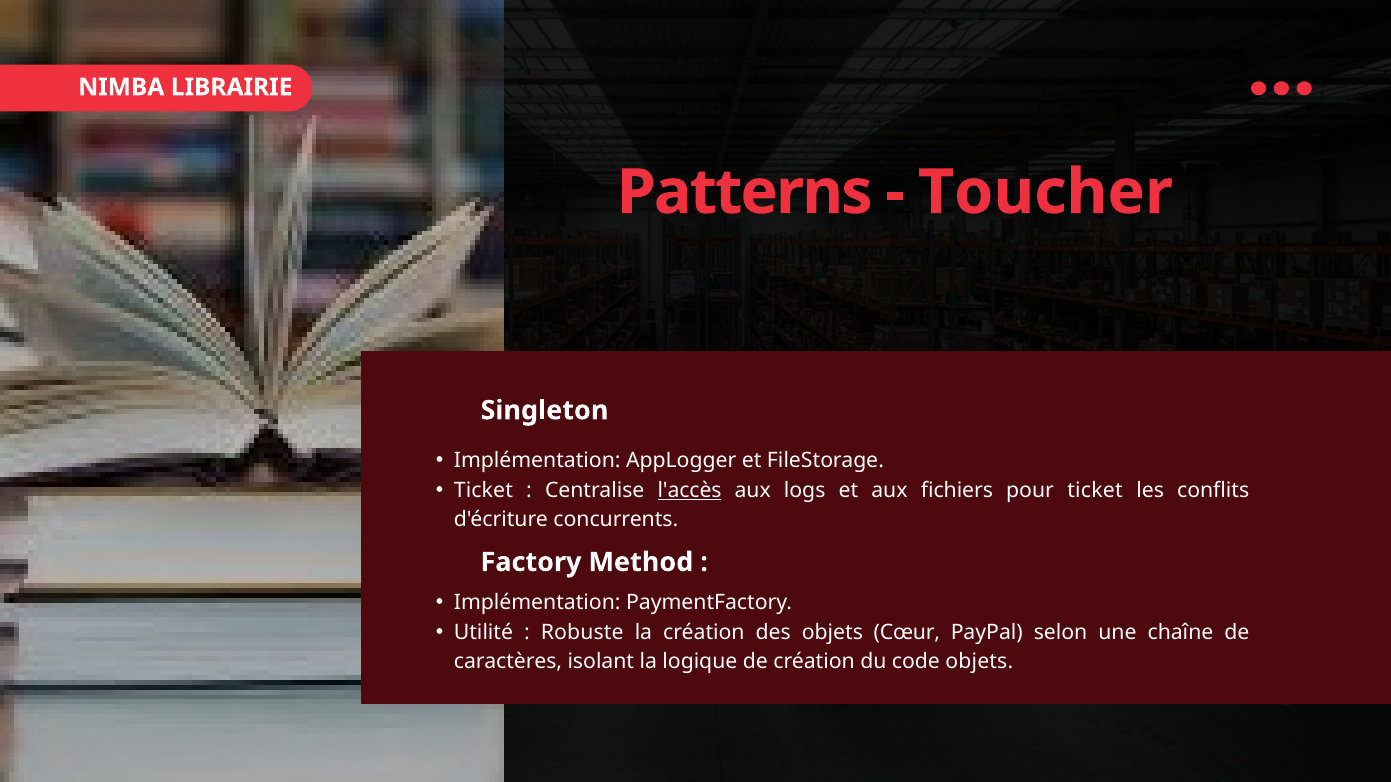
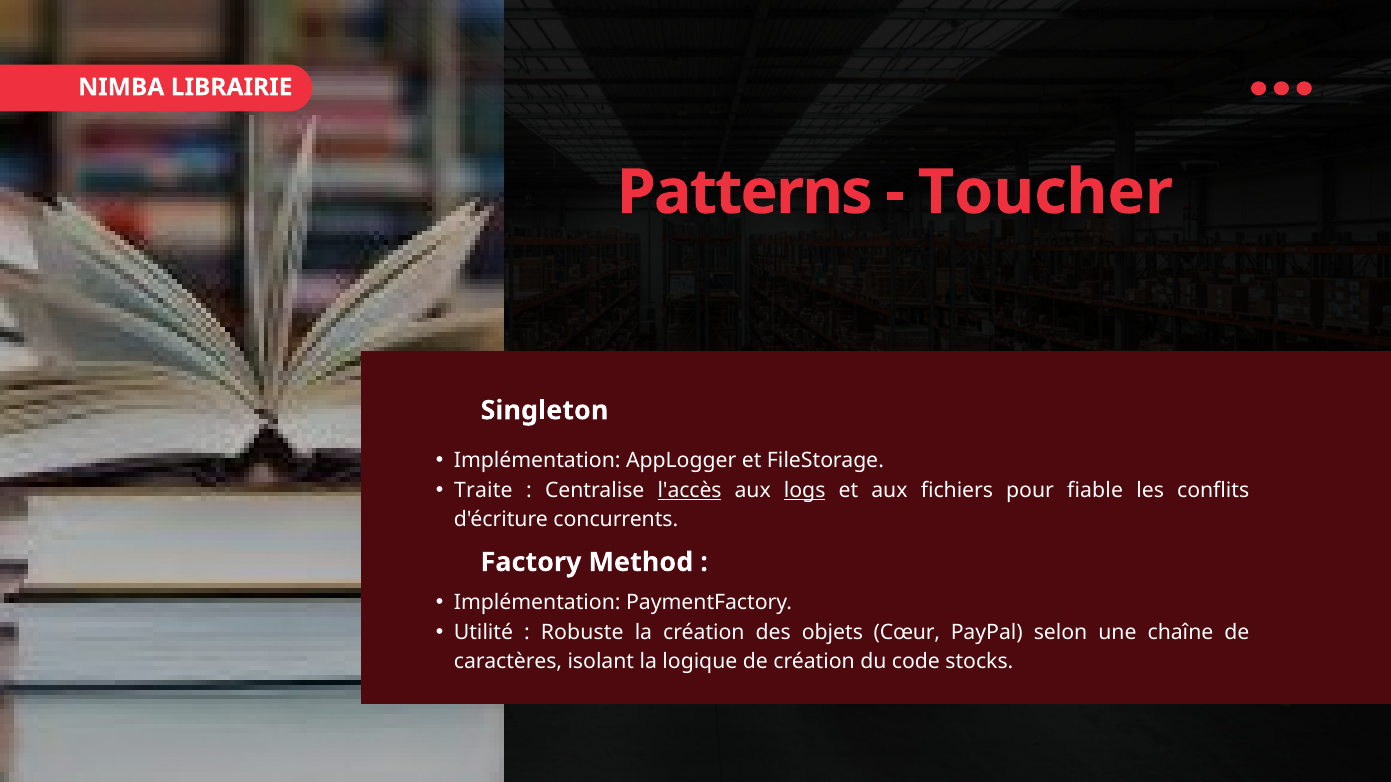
Ticket: Ticket -> Traite (483, 491)
logs underline: none -> present (805, 491)
pour ticket: ticket -> fiable (1095, 491)
code objets: objets -> stocks (979, 662)
